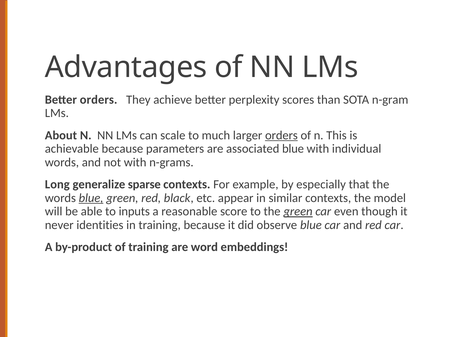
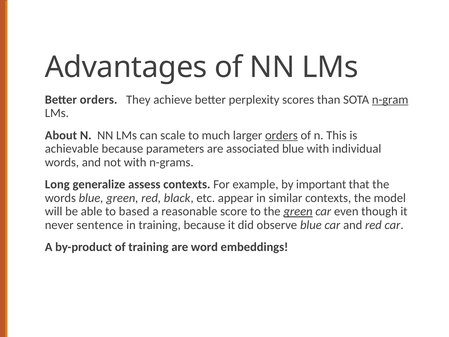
n-gram underline: none -> present (390, 100)
sparse: sparse -> assess (144, 184)
especially: especially -> important (321, 184)
blue underline: present -> none (91, 198)
inputs: inputs -> based (134, 211)
identities: identities -> sentence (100, 225)
